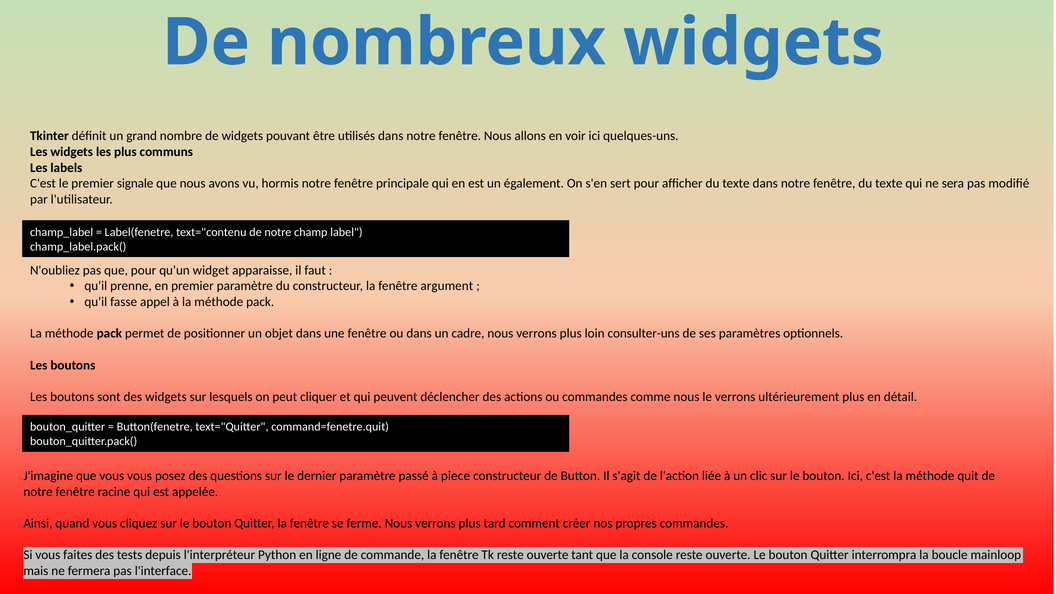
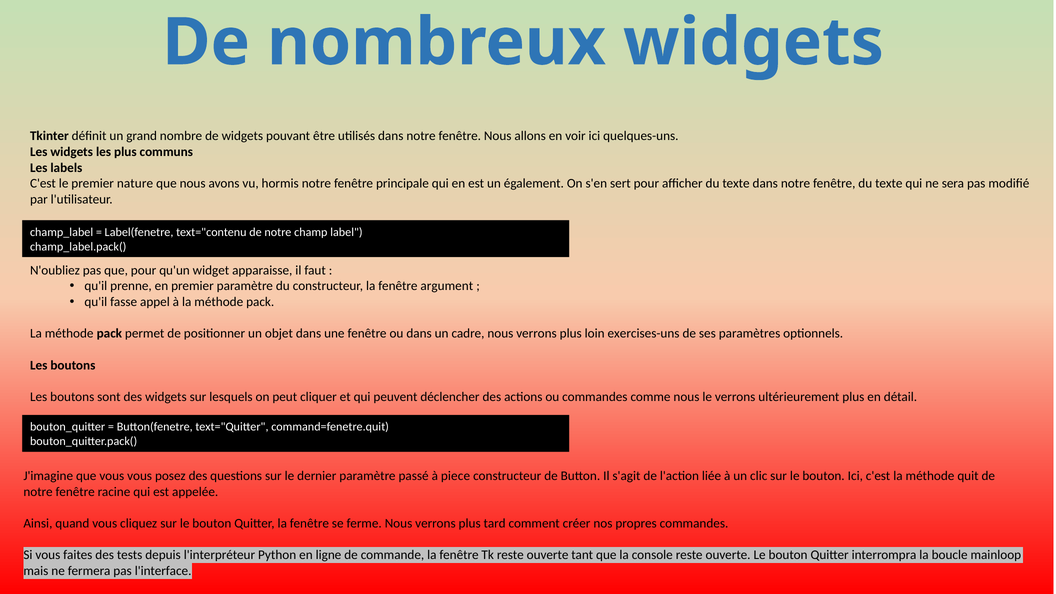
signale: signale -> nature (135, 184)
consulter-uns: consulter-uns -> exercises-uns (644, 334)
